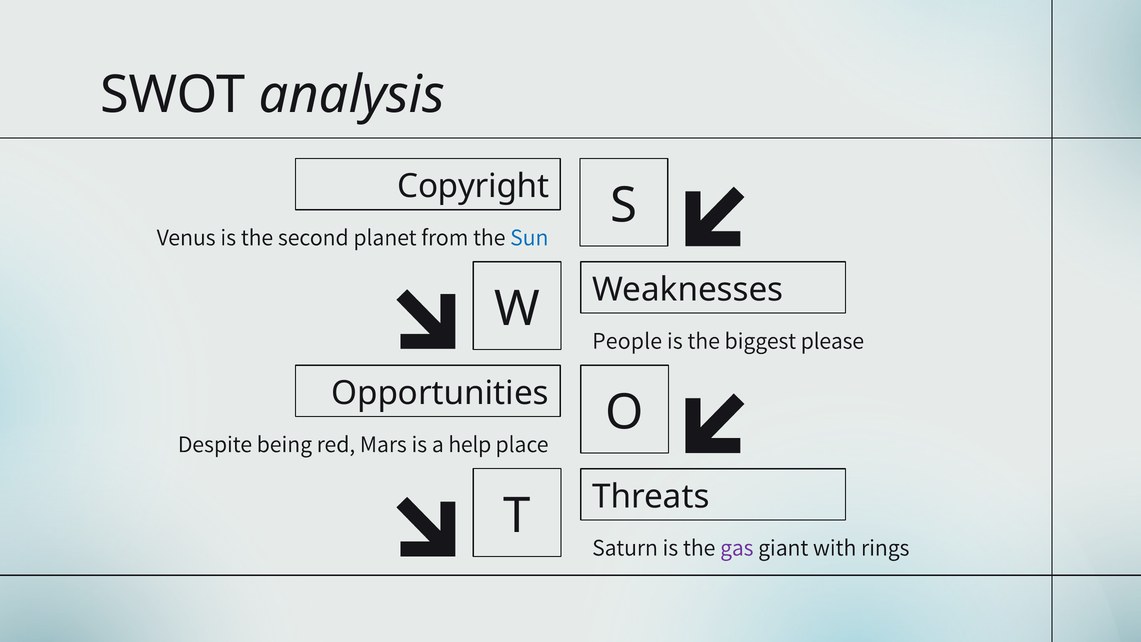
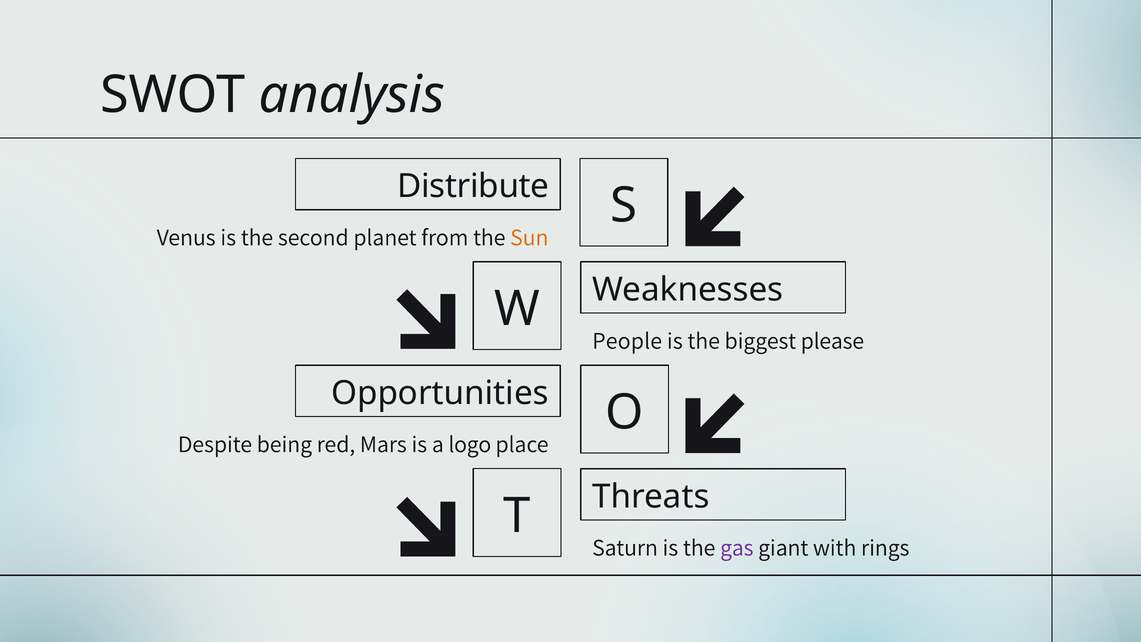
Copyright: Copyright -> Distribute (473, 186)
Sun colour: blue -> orange (529, 237)
help: help -> logo (470, 444)
